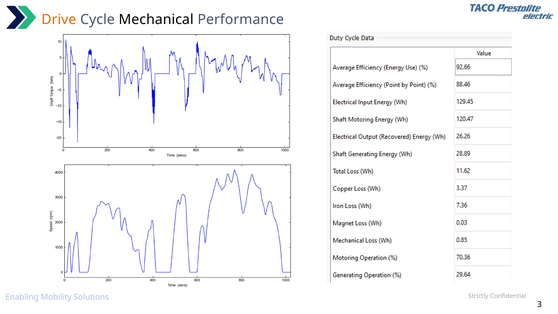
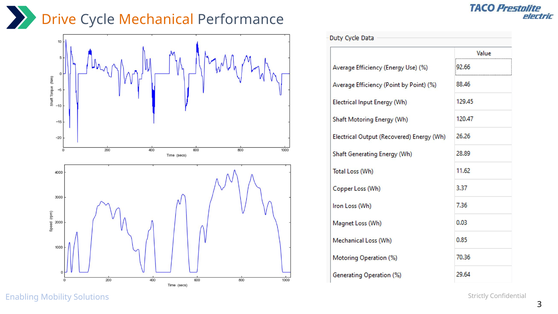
Mechanical colour: black -> orange (156, 20)
